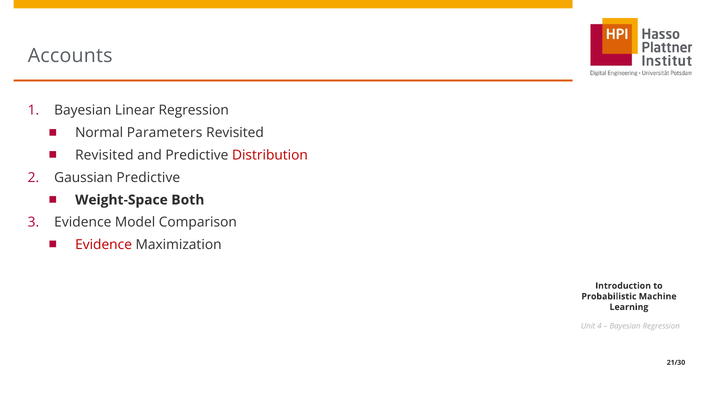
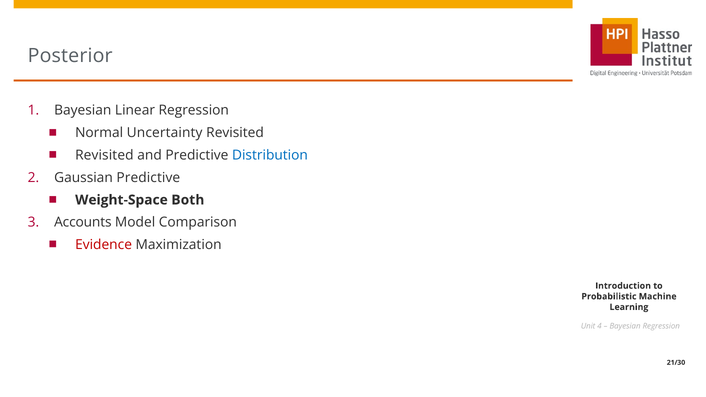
Accounts: Accounts -> Posterior (70, 56)
Parameters: Parameters -> Uncertainty (165, 133)
Distribution colour: red -> blue (270, 155)
Evidence: Evidence -> Accounts (83, 222)
